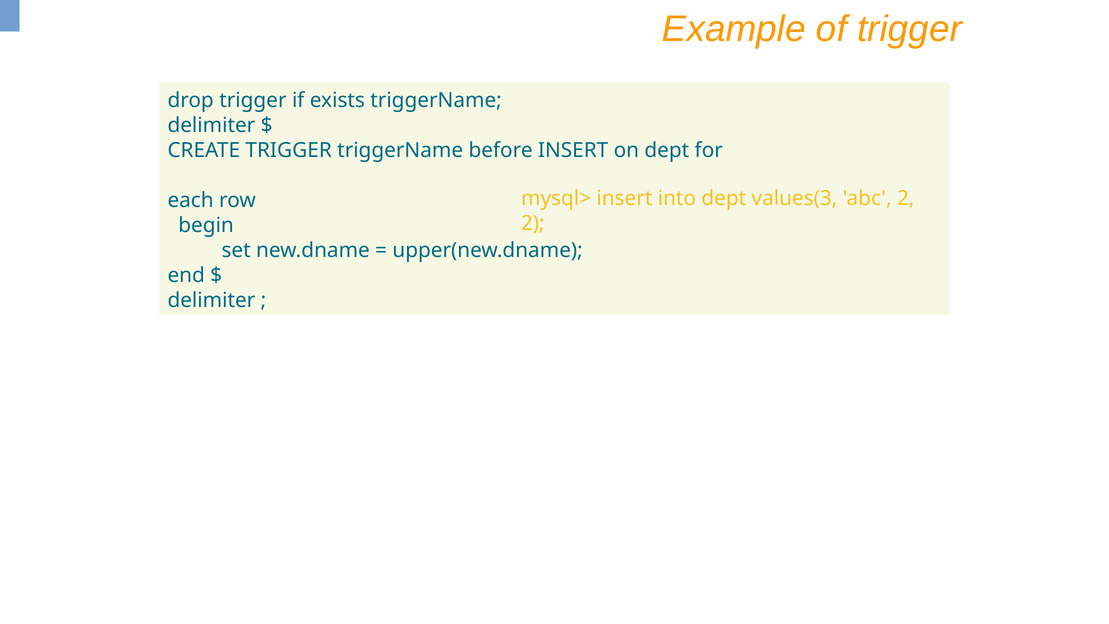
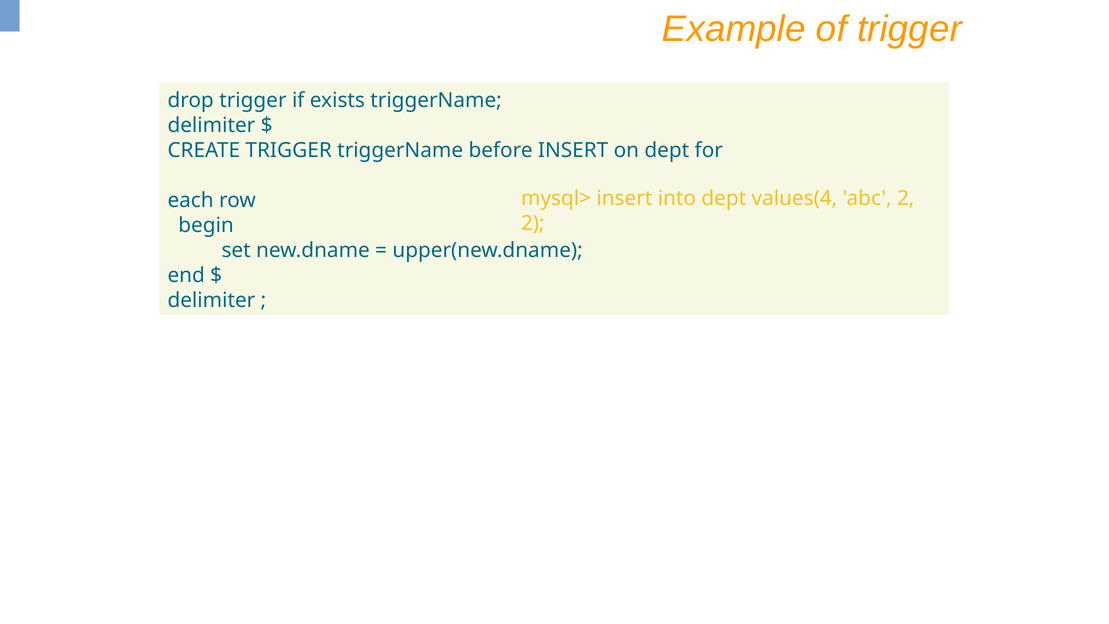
values(3: values(3 -> values(4 (794, 198)
